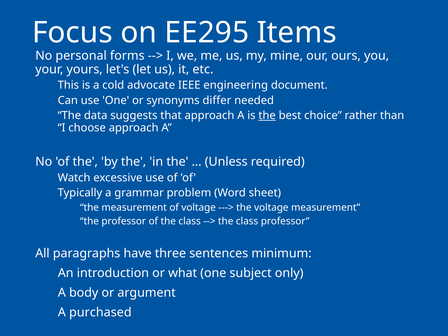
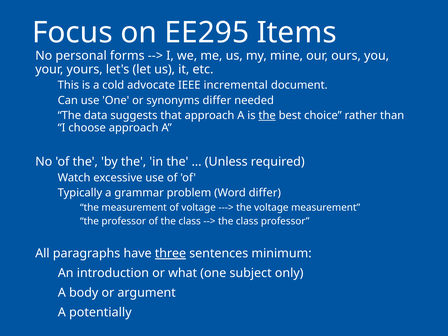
engineering: engineering -> incremental (236, 85)
Word sheet: sheet -> differ (265, 193)
three underline: none -> present (170, 253)
purchased: purchased -> potentially (100, 313)
